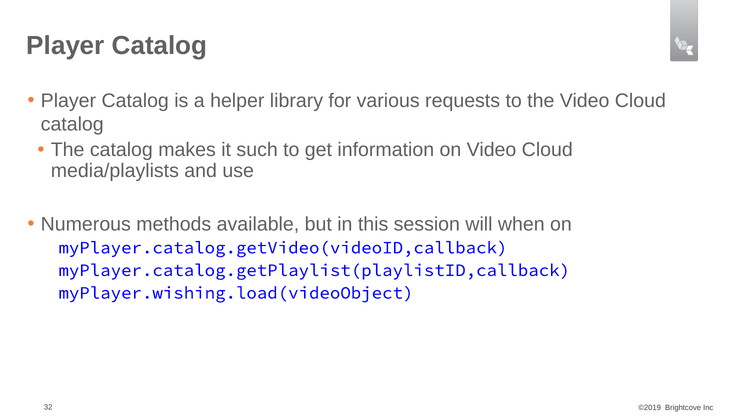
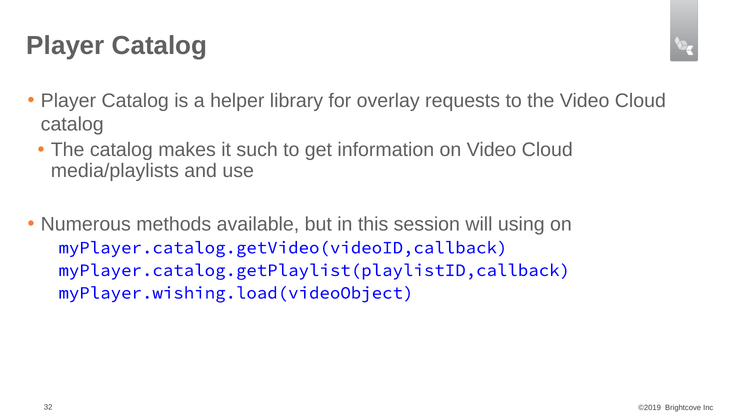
various: various -> overlay (388, 101)
when: when -> using (521, 224)
